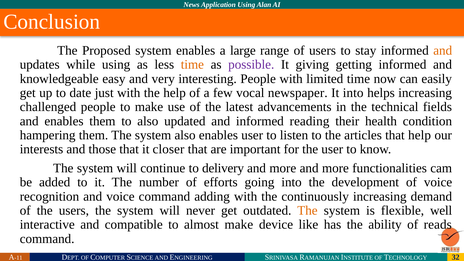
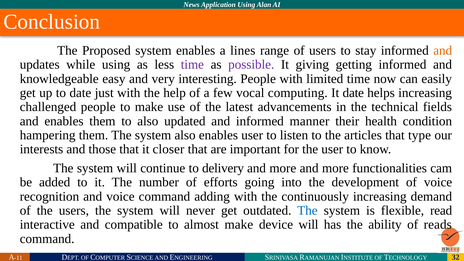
large: large -> lines (243, 50)
time colour: orange -> purple (192, 65)
newspaper: newspaper -> computing (298, 93)
It into: into -> date (353, 93)
reading: reading -> manner (310, 121)
that help: help -> type (420, 135)
The colour: orange -> blue (307, 211)
well: well -> read (441, 211)
device like: like -> will (308, 225)
